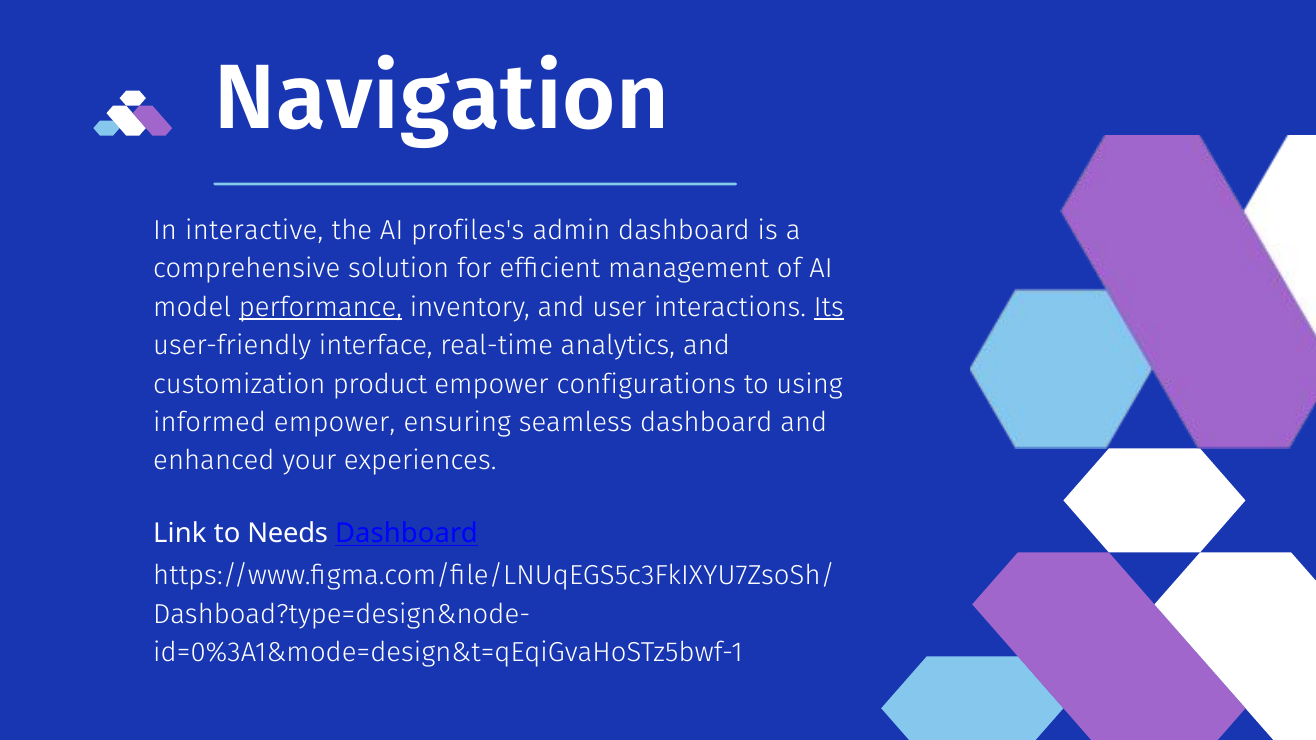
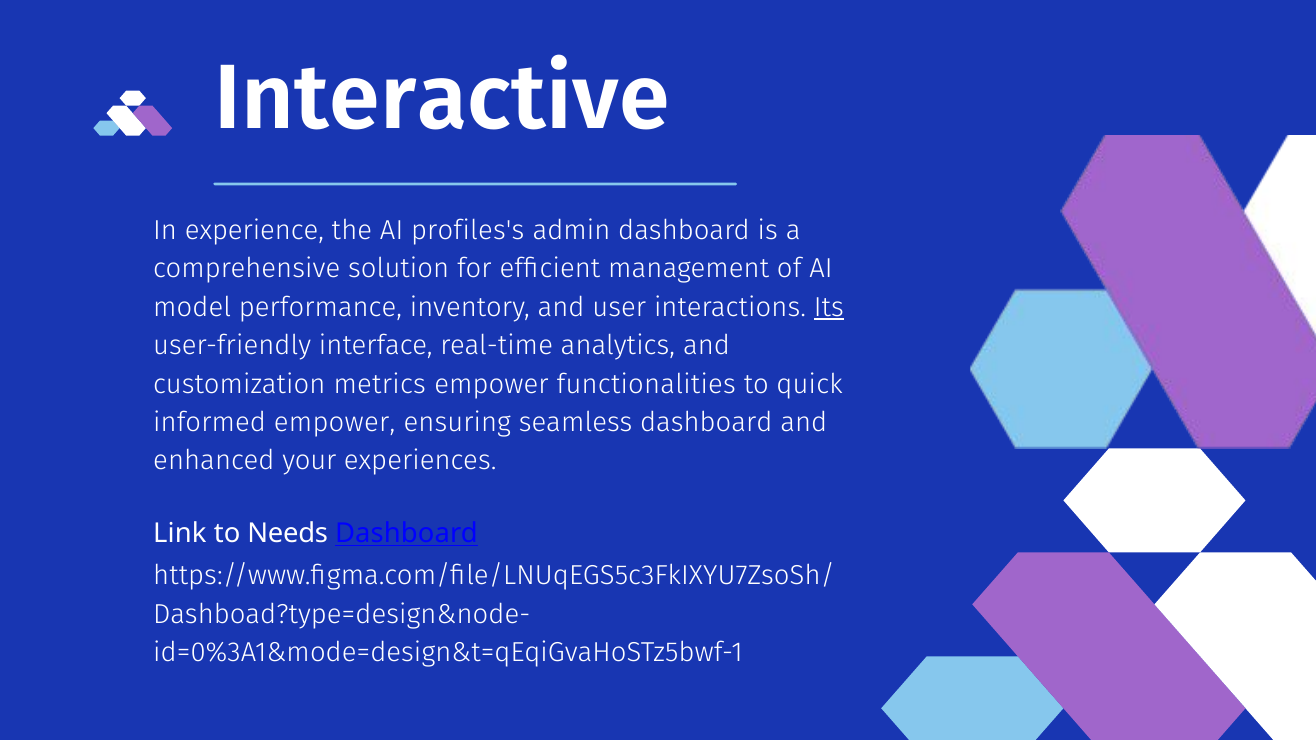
Navigation: Navigation -> Interactive (442, 98)
interactive: interactive -> experience (254, 231)
performance underline: present -> none (320, 307)
product: product -> metrics (380, 384)
configurations: configurations -> functionalities (646, 384)
using: using -> quick (810, 384)
